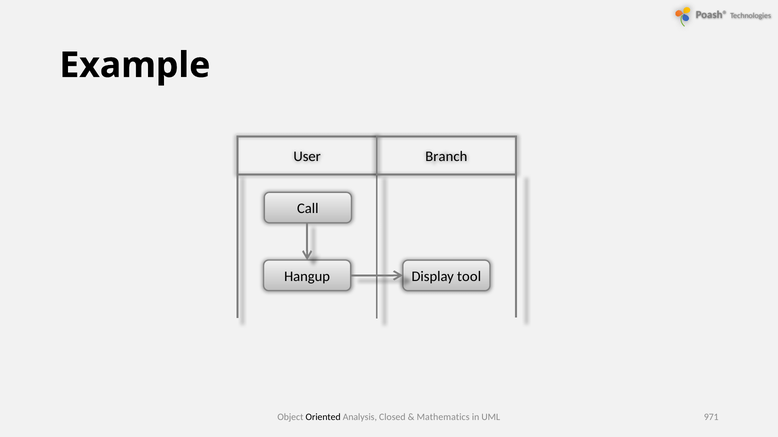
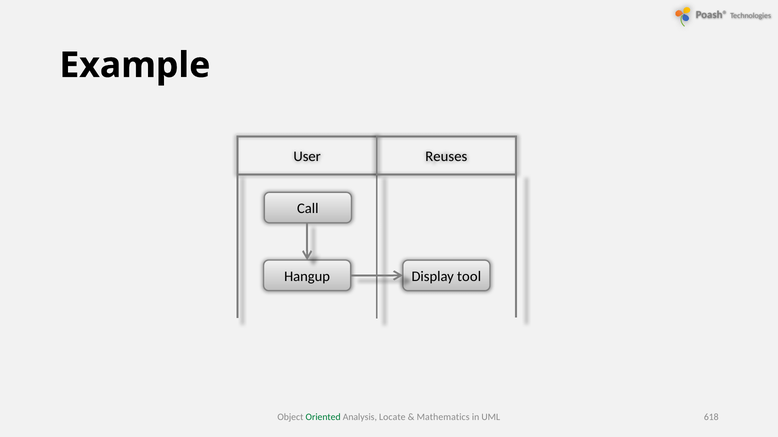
Branch: Branch -> Reuses (446, 157)
Oriented colour: black -> green (323, 418)
Closed: Closed -> Locate (392, 418)
971: 971 -> 618 (711, 418)
